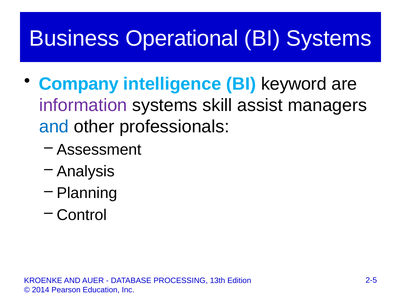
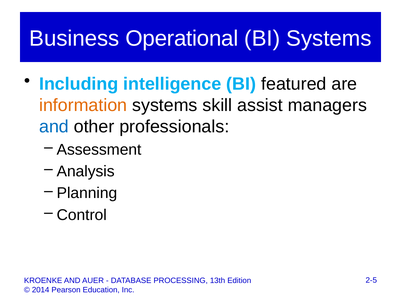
Company: Company -> Including (79, 84)
keyword: keyword -> featured (294, 84)
information colour: purple -> orange (83, 106)
